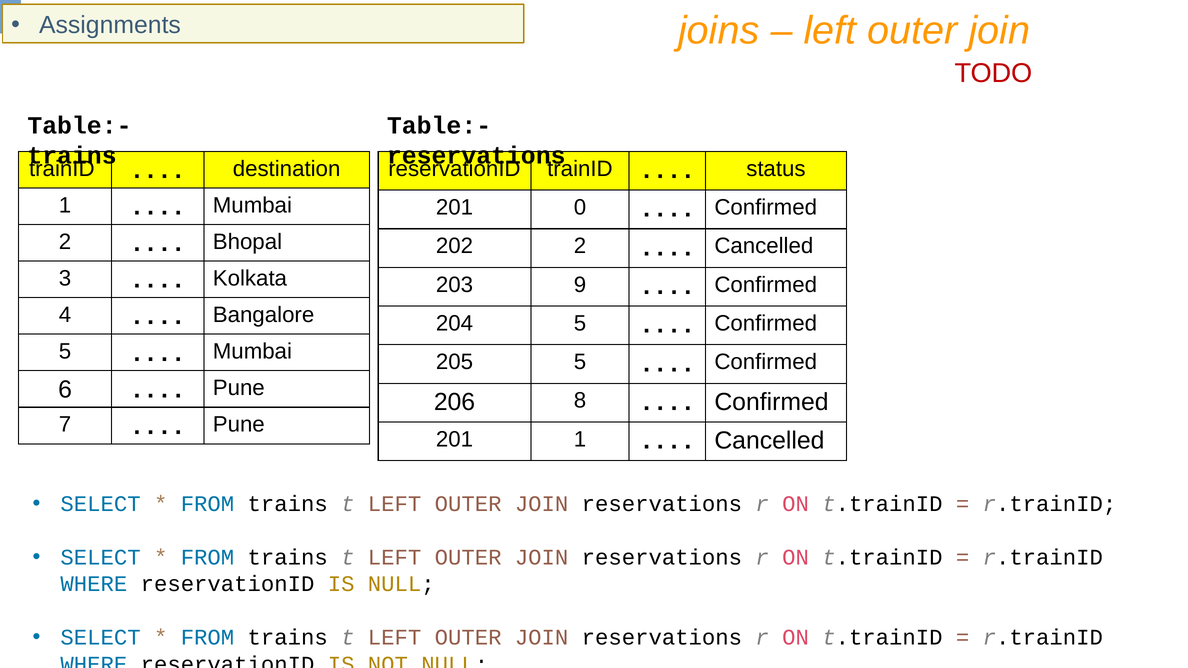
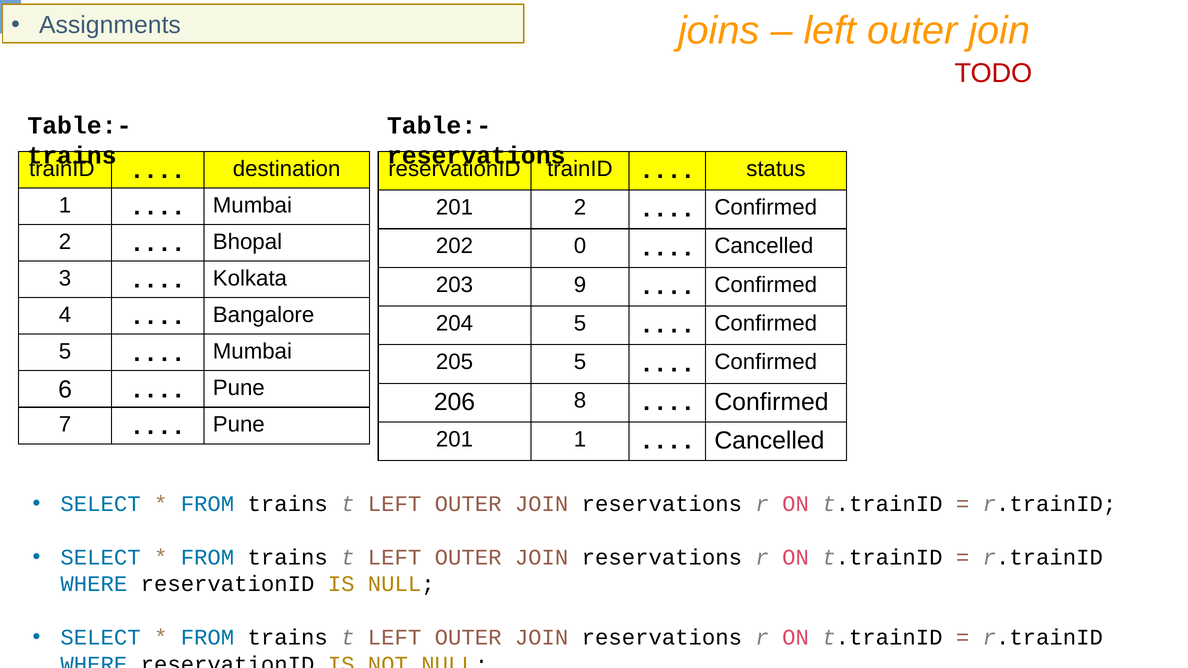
201 0: 0 -> 2 (580, 208)
202 2: 2 -> 0 (580, 246)
